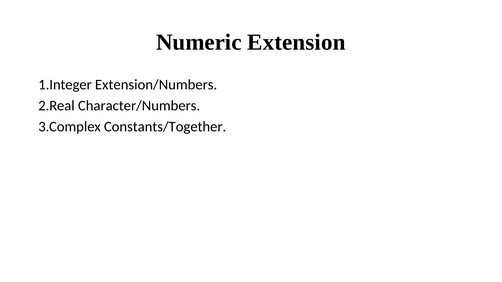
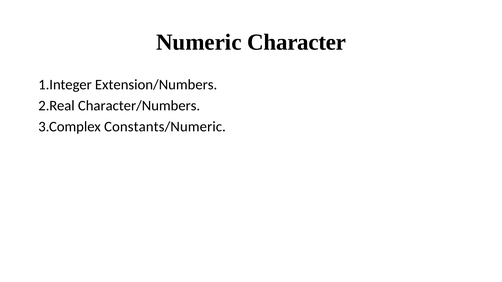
Extension: Extension -> Character (297, 42)
Constants/Together: Constants/Together -> Constants/Numeric (165, 127)
